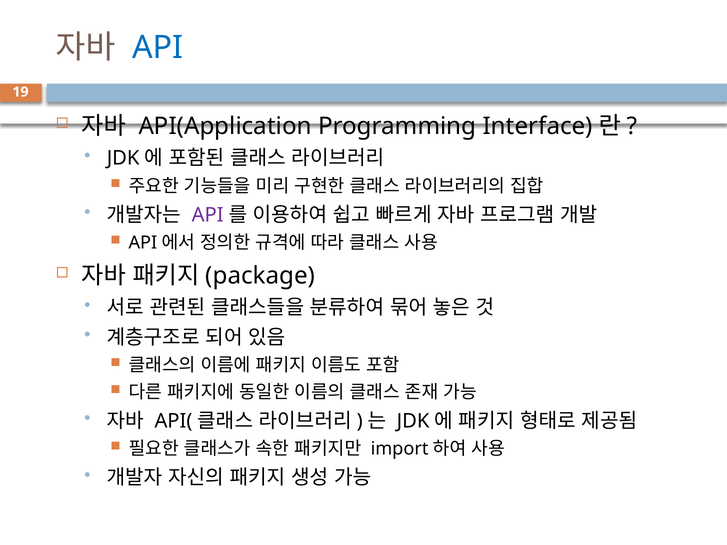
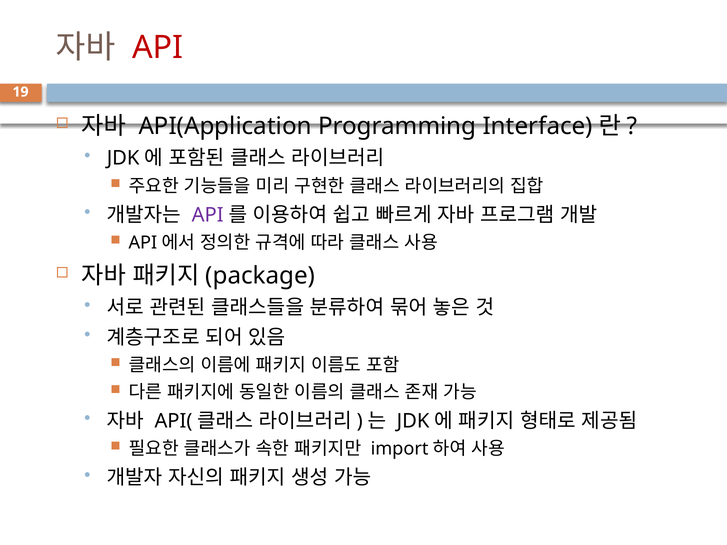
API colour: blue -> red (158, 47)
